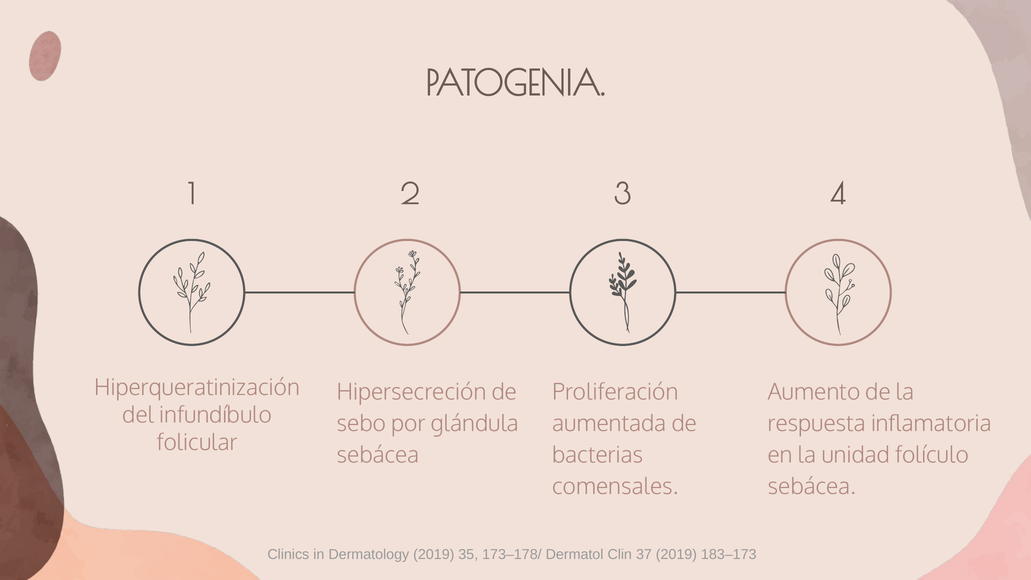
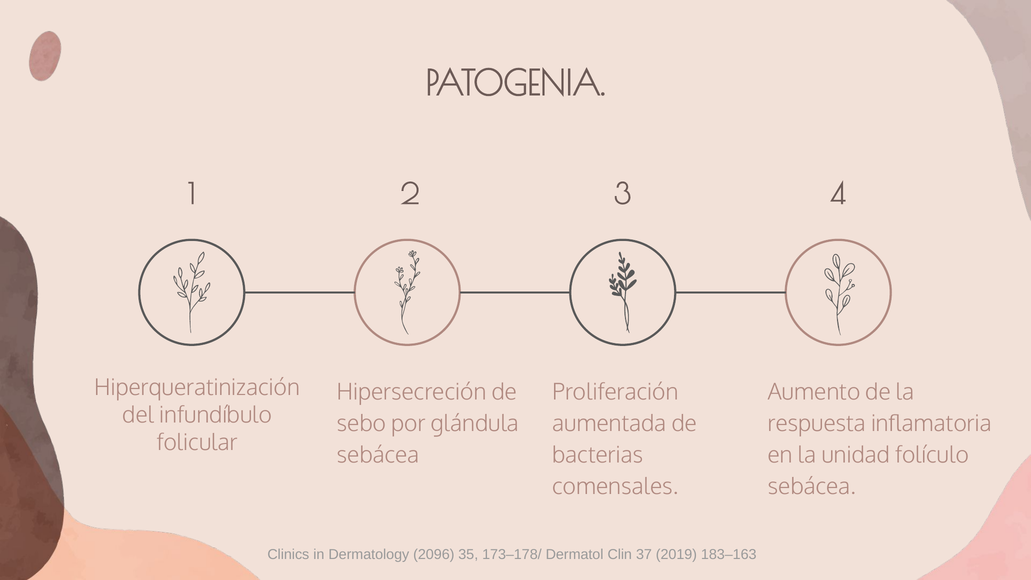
Dermatology 2019: 2019 -> 2096 (434, 554)
183–173: 183–173 -> 183–163 (729, 554)
